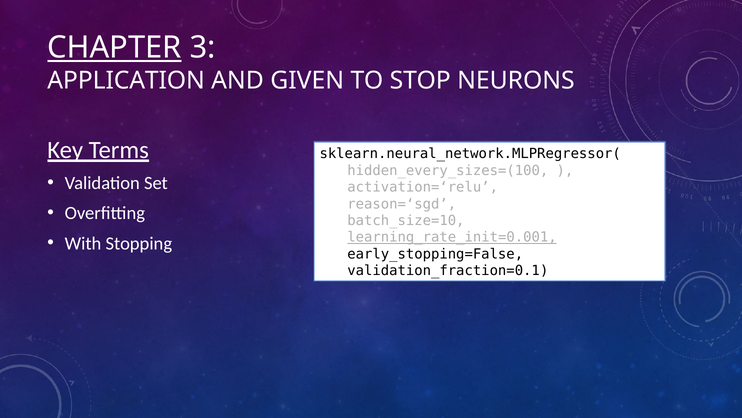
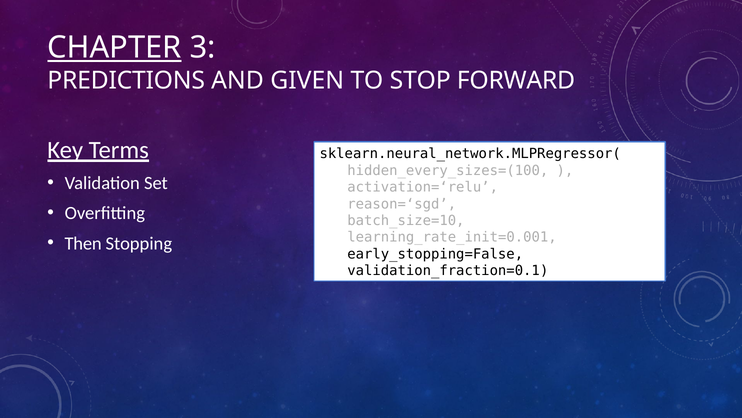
APPLICATION: APPLICATION -> PREDICTIONS (126, 81)
NEURONS: NEURONS -> FORWARD (516, 81)
learning_rate_init=0.001 underline: present -> none (452, 237)
With: With -> Then (83, 243)
